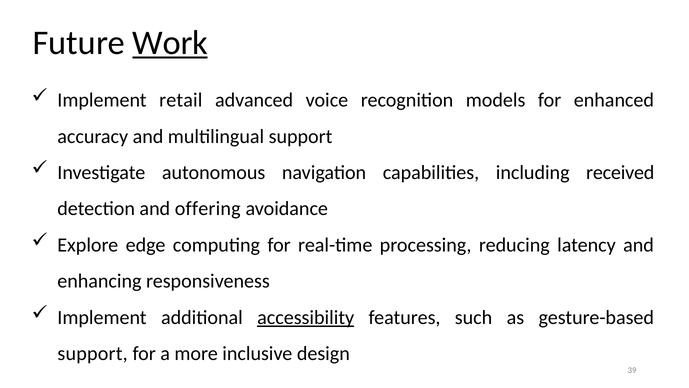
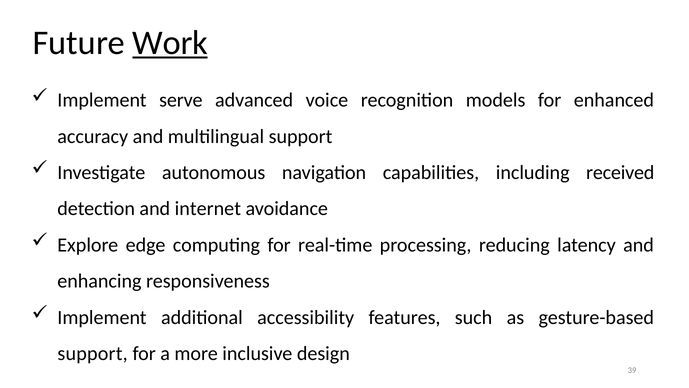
retail: retail -> serve (181, 100)
offering: offering -> internet (208, 209)
accessibility underline: present -> none (306, 317)
